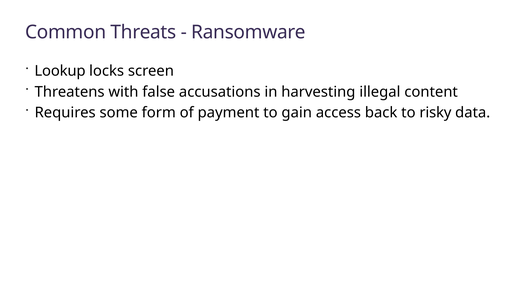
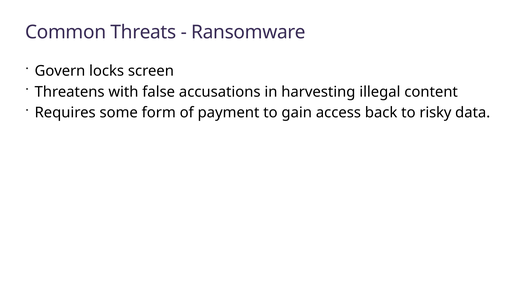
Lookup: Lookup -> Govern (60, 71)
